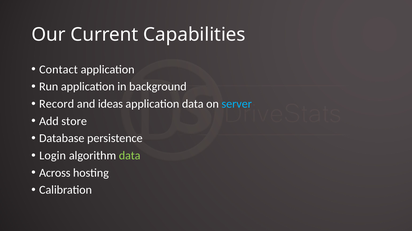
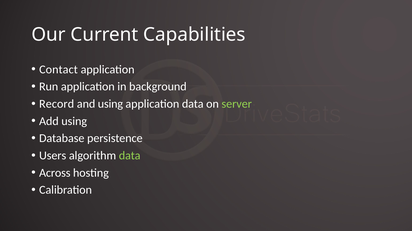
and ideas: ideas -> using (110, 104)
server colour: light blue -> light green (237, 104)
Add store: store -> using (74, 121)
Login: Login -> Users (53, 156)
